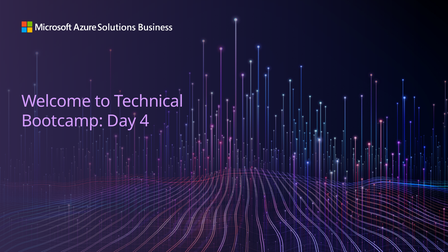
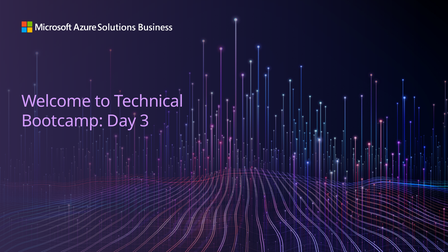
4: 4 -> 3 (145, 121)
